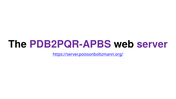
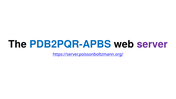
PDB2PQR-APBS colour: purple -> blue (70, 44)
